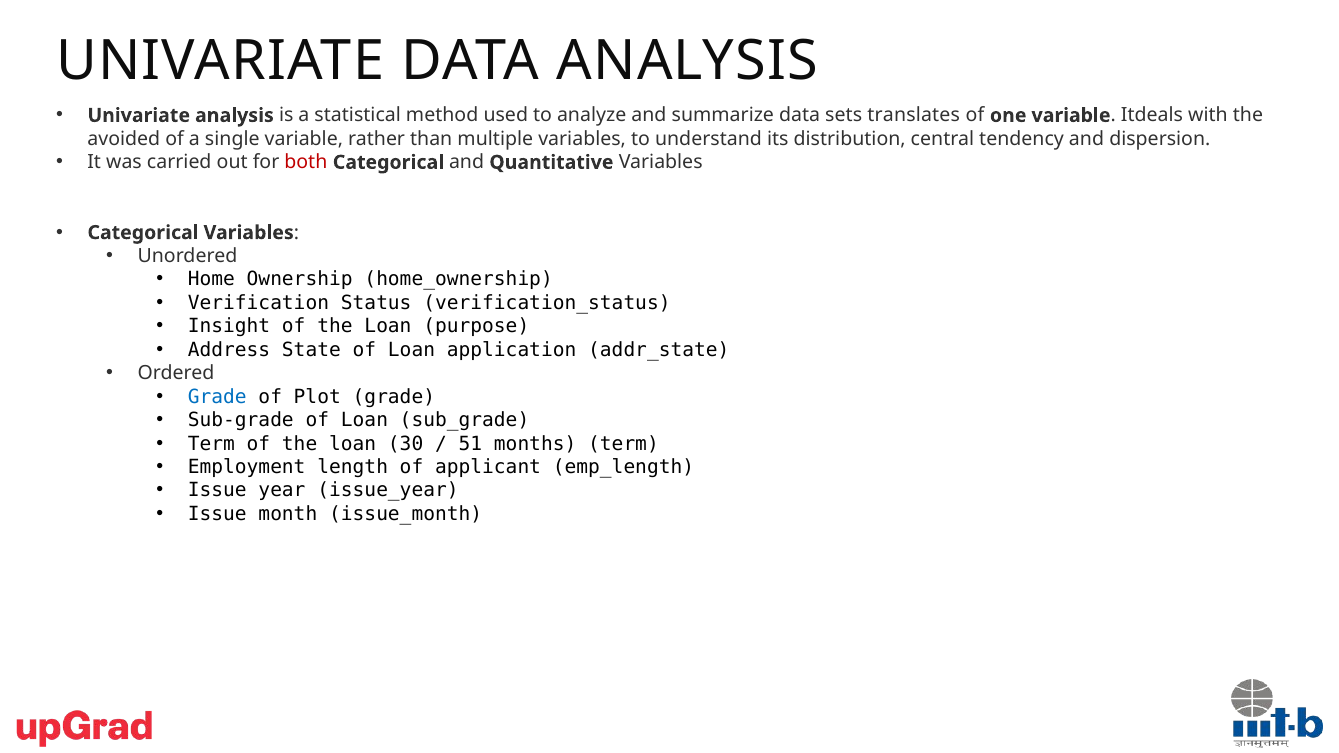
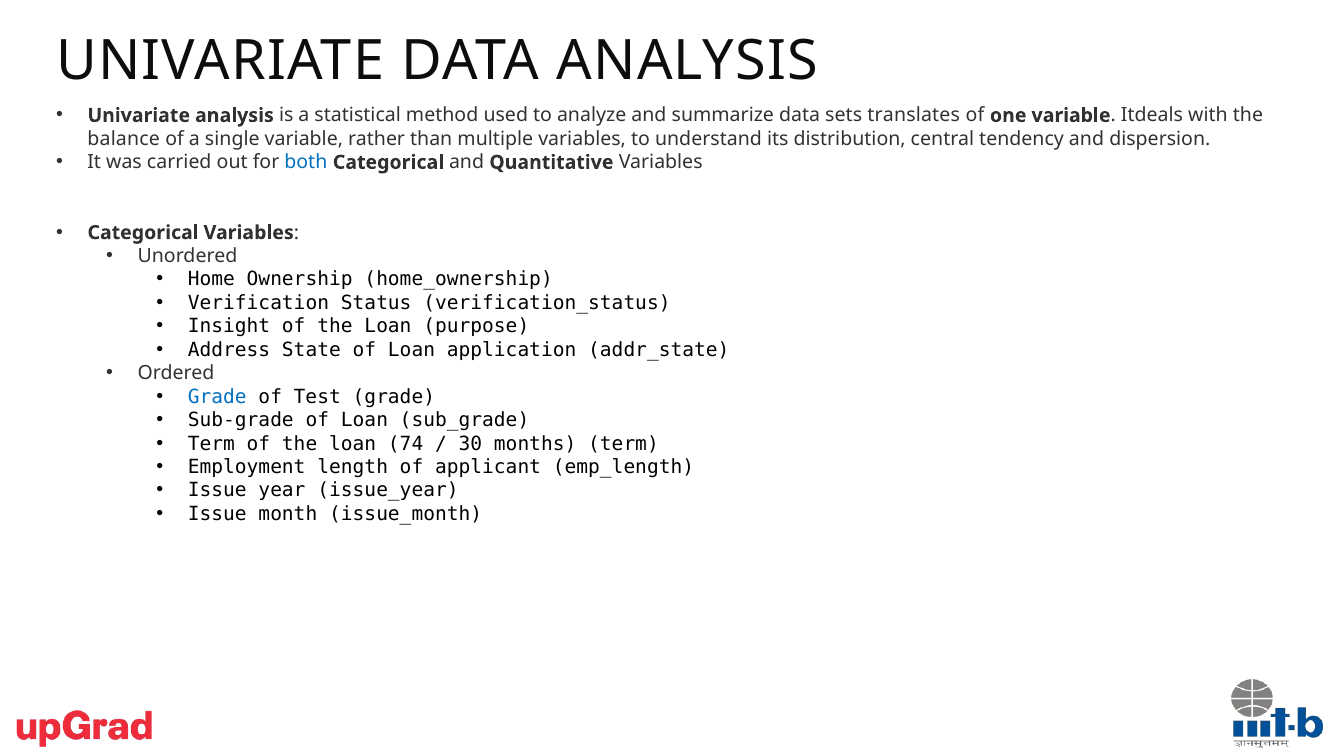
avoided: avoided -> balance (124, 139)
both colour: red -> blue (306, 162)
Plot: Plot -> Test (317, 397)
30: 30 -> 74 (406, 444)
51: 51 -> 30 (470, 444)
